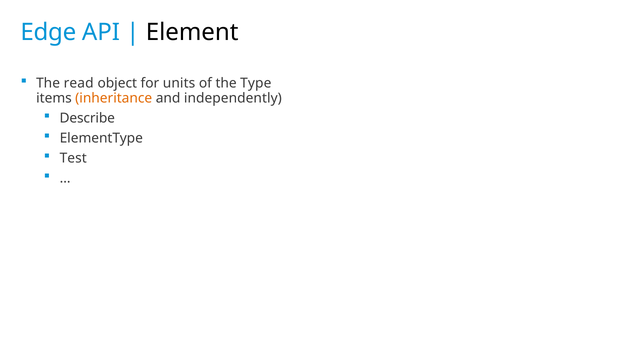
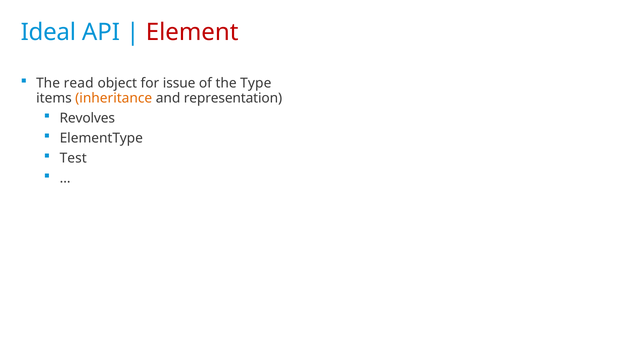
Edge: Edge -> Ideal (48, 32)
Element colour: black -> red (192, 32)
units: units -> issue (179, 83)
independently: independently -> representation (233, 98)
Describe: Describe -> Revolves (87, 118)
